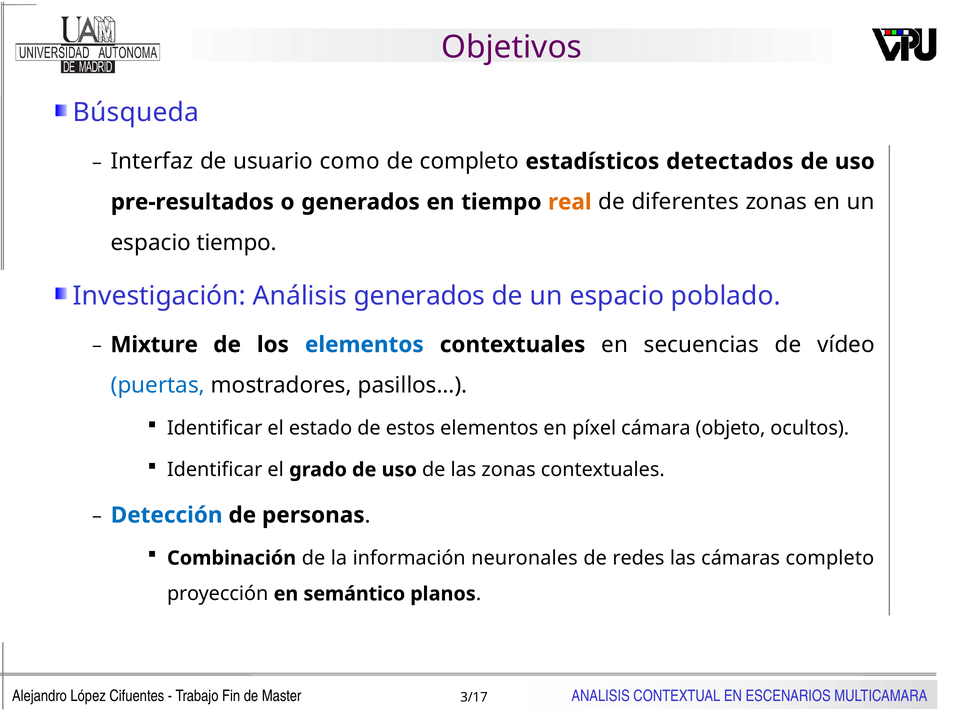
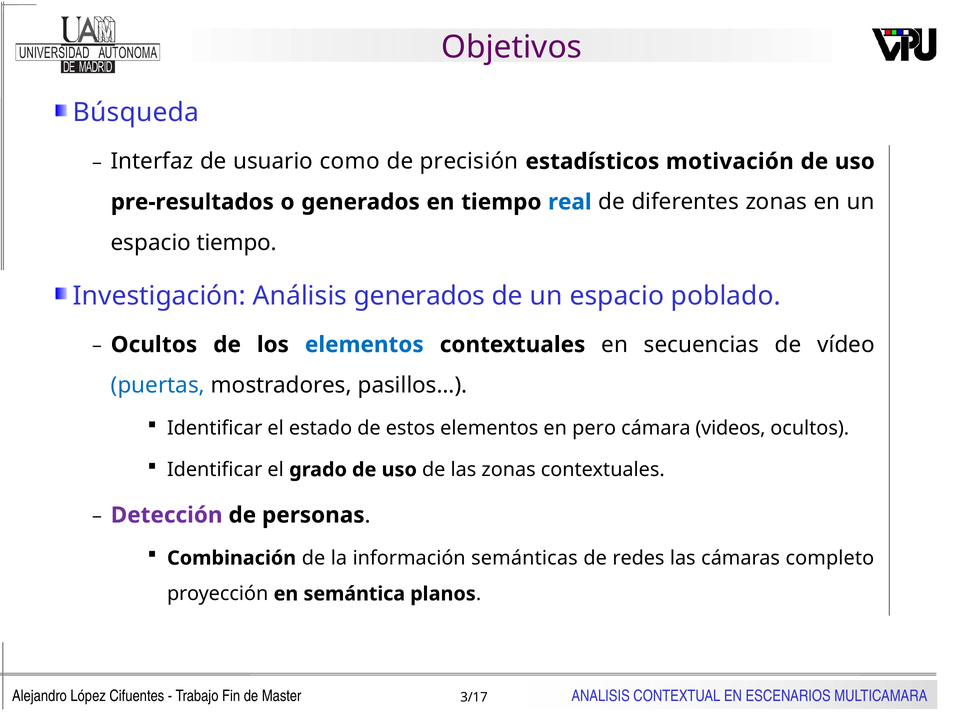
de completo: completo -> precisión (469, 161)
detectados: detectados -> motivación (730, 161)
real colour: orange -> blue (570, 202)
Mixture: Mixture -> Ocultos (154, 345)
píxel: píxel -> pero (594, 428)
objeto: objeto -> videos (730, 428)
Detección colour: blue -> purple (167, 515)
neuronales: neuronales -> semánticas (524, 558)
semántico: semántico -> semántica (354, 594)
